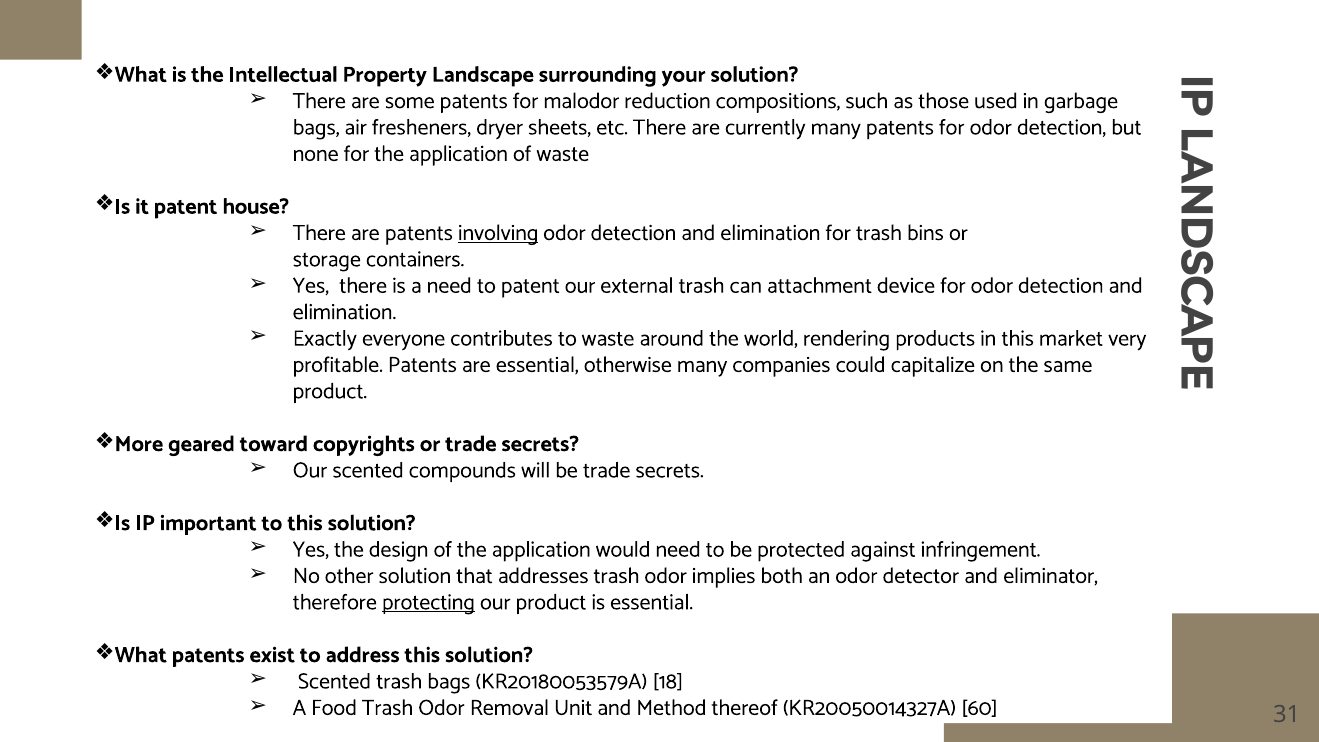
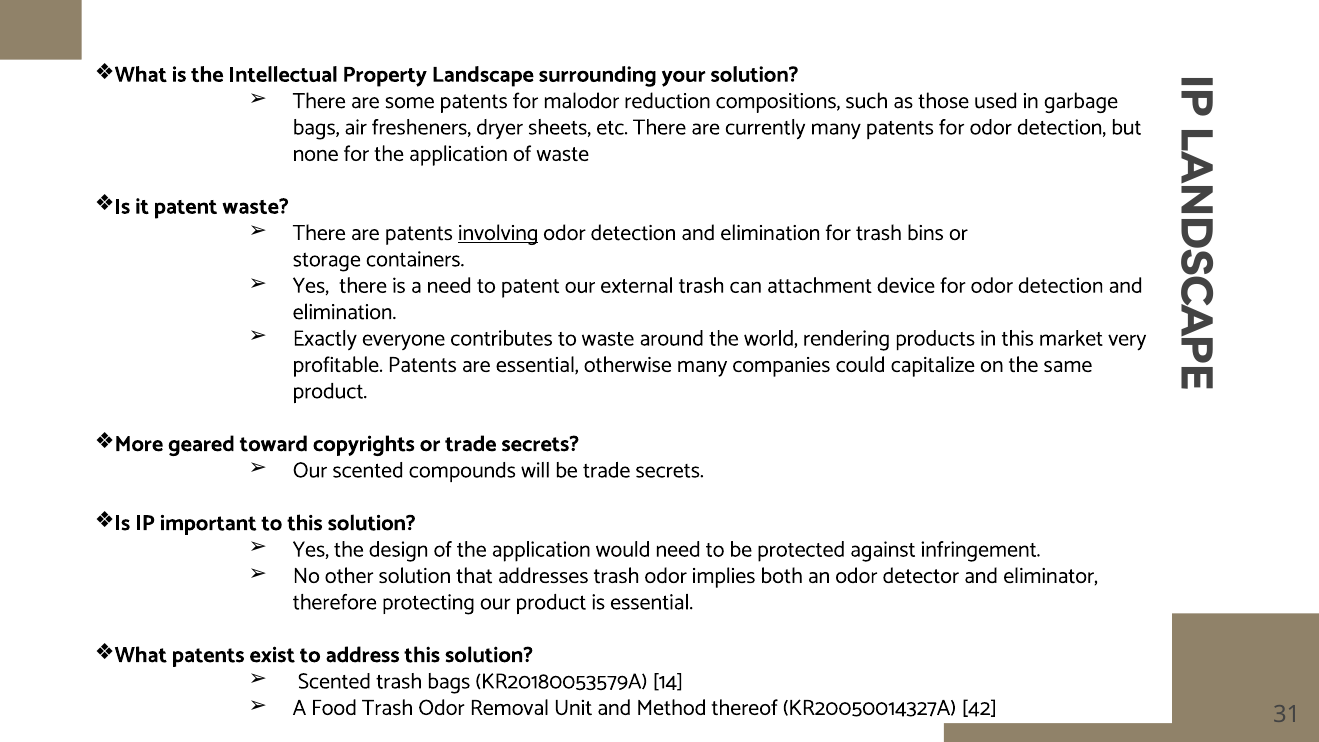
patent house: house -> waste (256, 206)
protecting underline: present -> none (428, 602)
18: 18 -> 14 (668, 681)
60: 60 -> 42 (979, 708)
